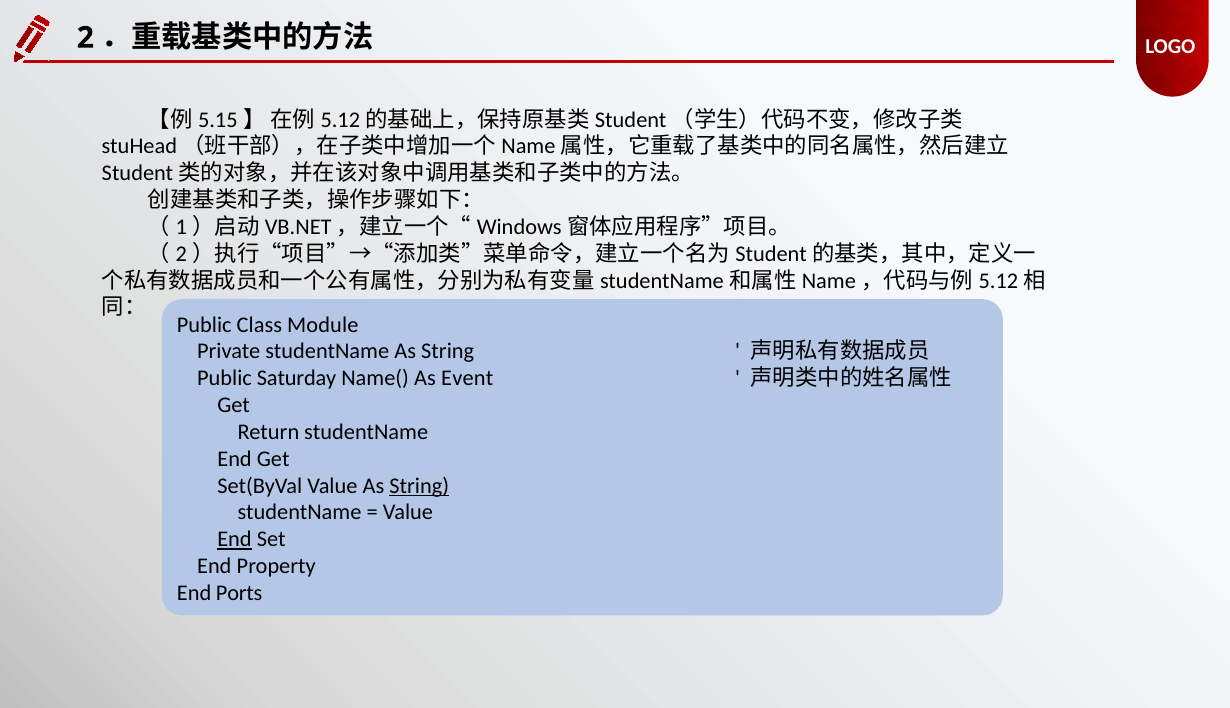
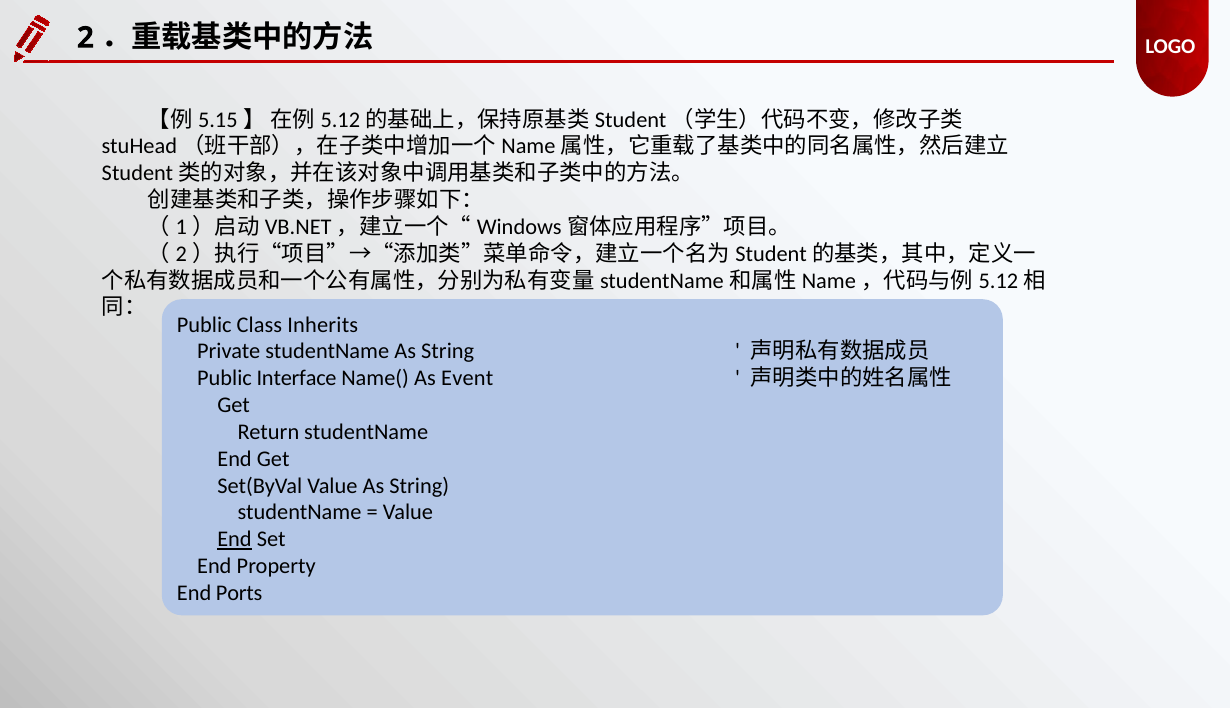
Module: Module -> Inherits (323, 325)
Saturday: Saturday -> Interface (297, 378)
String underline: present -> none (419, 486)
